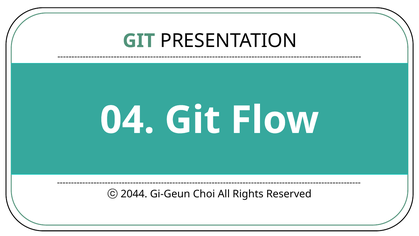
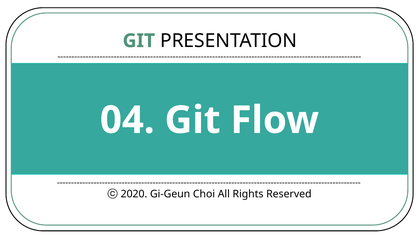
2044: 2044 -> 2020 (134, 194)
